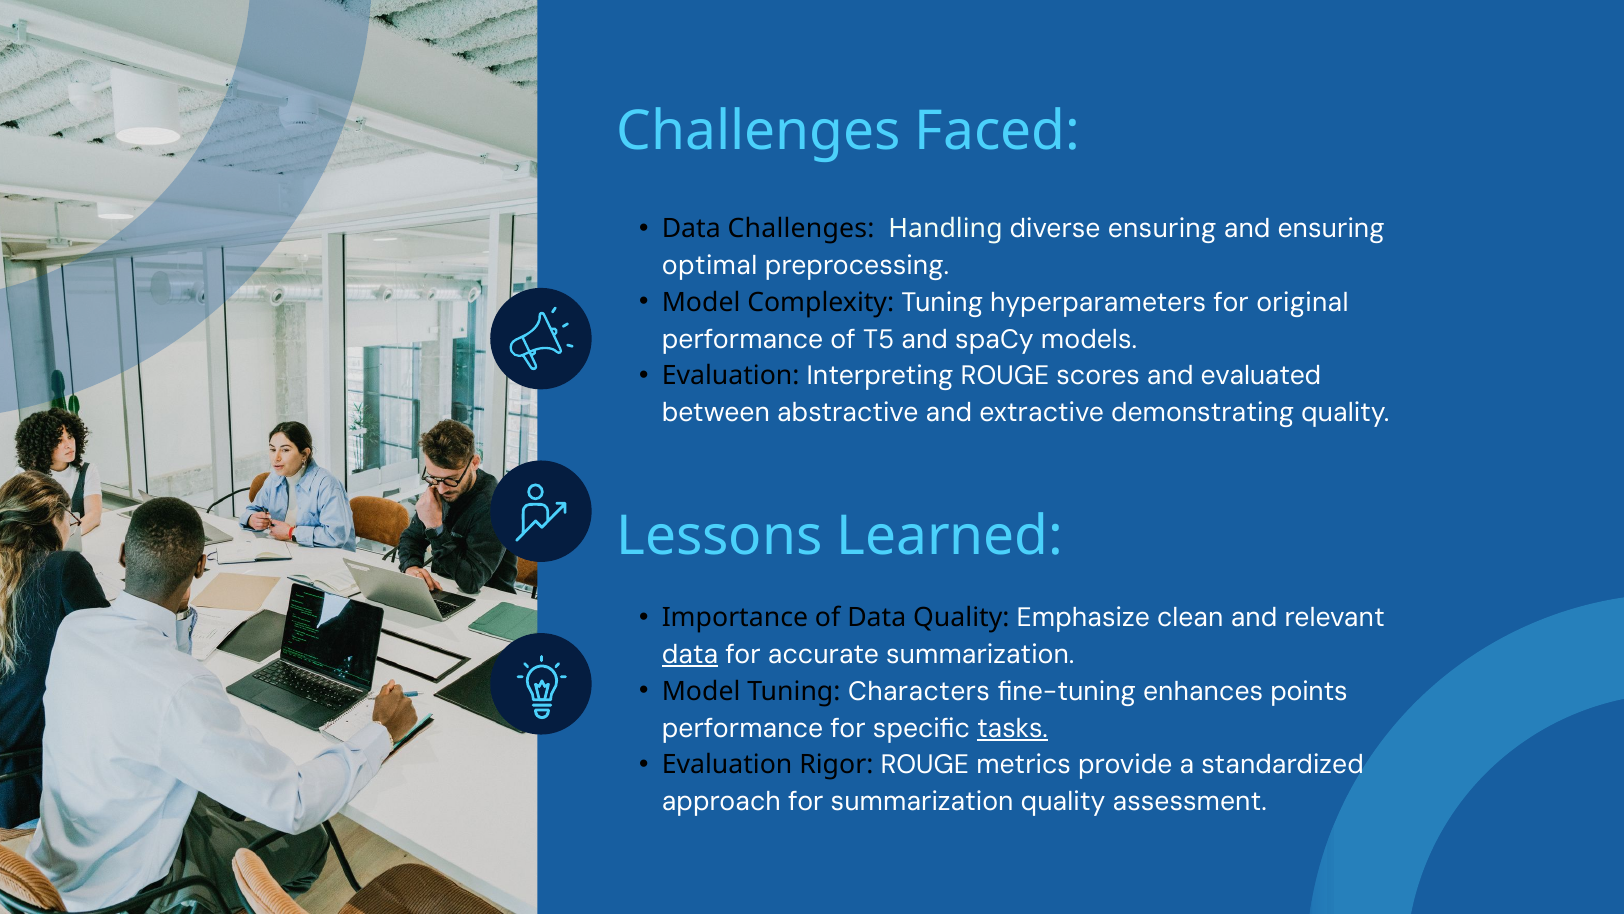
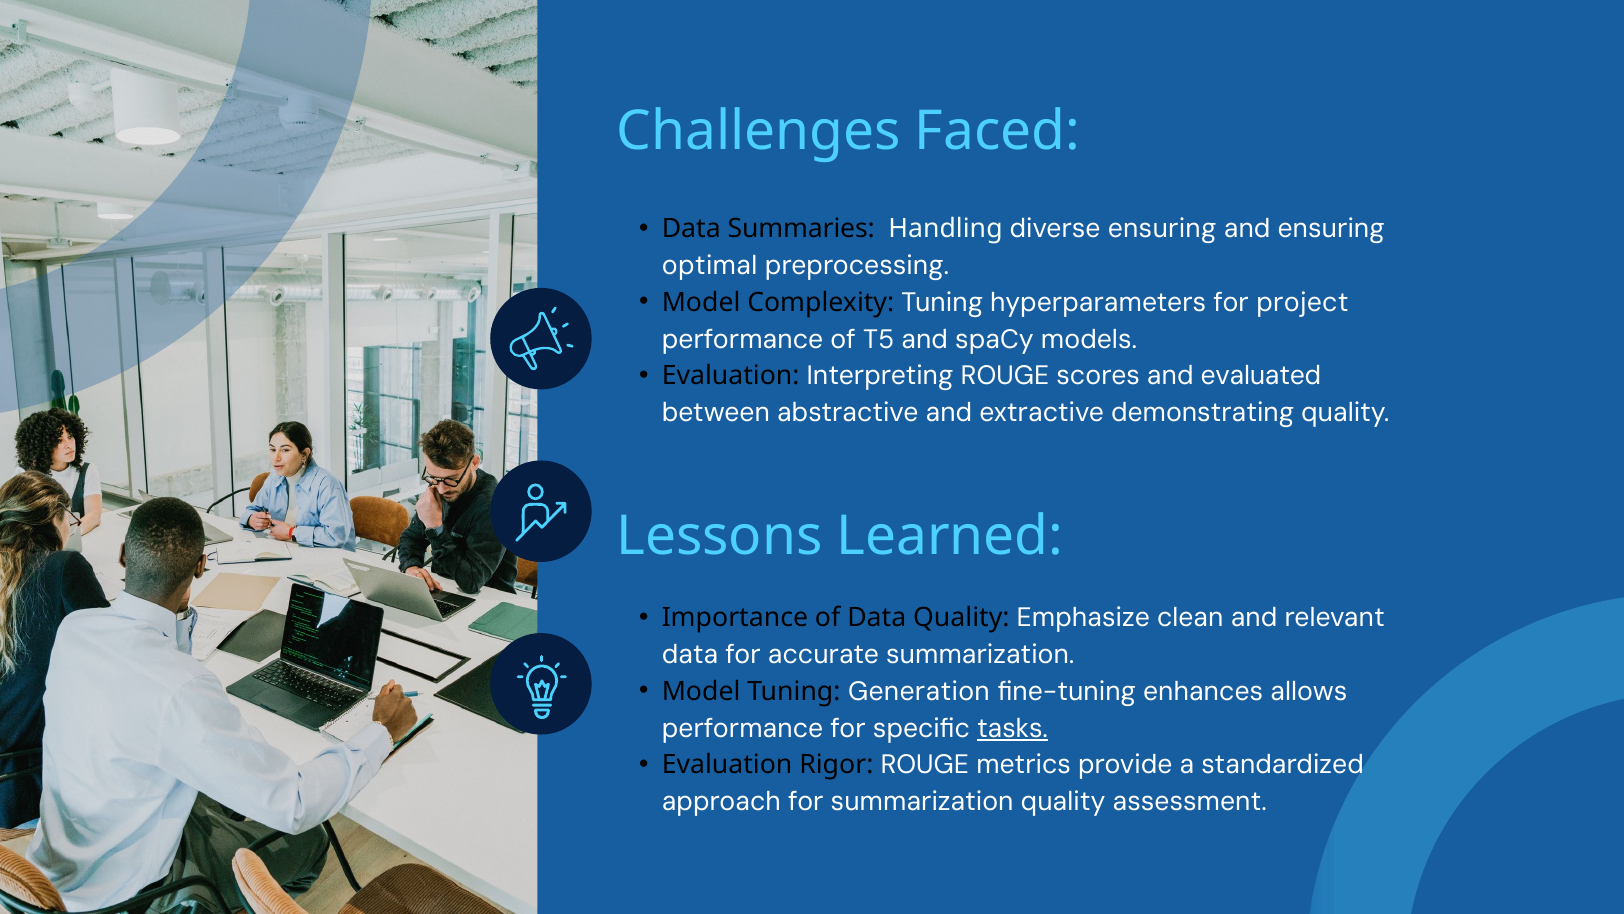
Data Challenges: Challenges -> Summaries (801, 229)
original: original -> project (1302, 302)
data underline: present -> none (690, 654)
Characters: Characters -> Generation (919, 691)
points: points -> allows (1309, 691)
